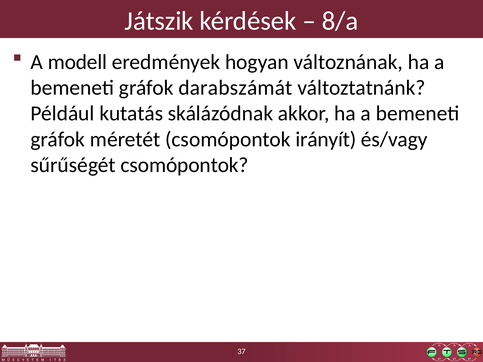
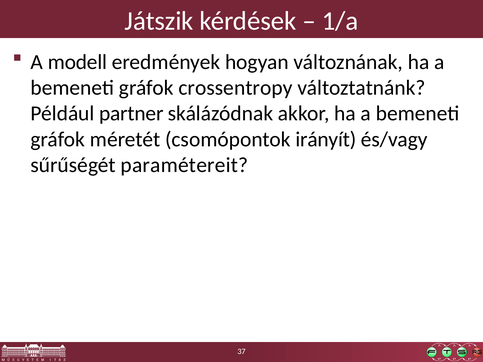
8/a: 8/a -> 1/a (340, 21)
darabszámát: darabszámát -> crossentropy (235, 88)
kutatás: kutatás -> partner (131, 114)
sűrűségét csomópontok: csomópontok -> paramétereit (184, 165)
